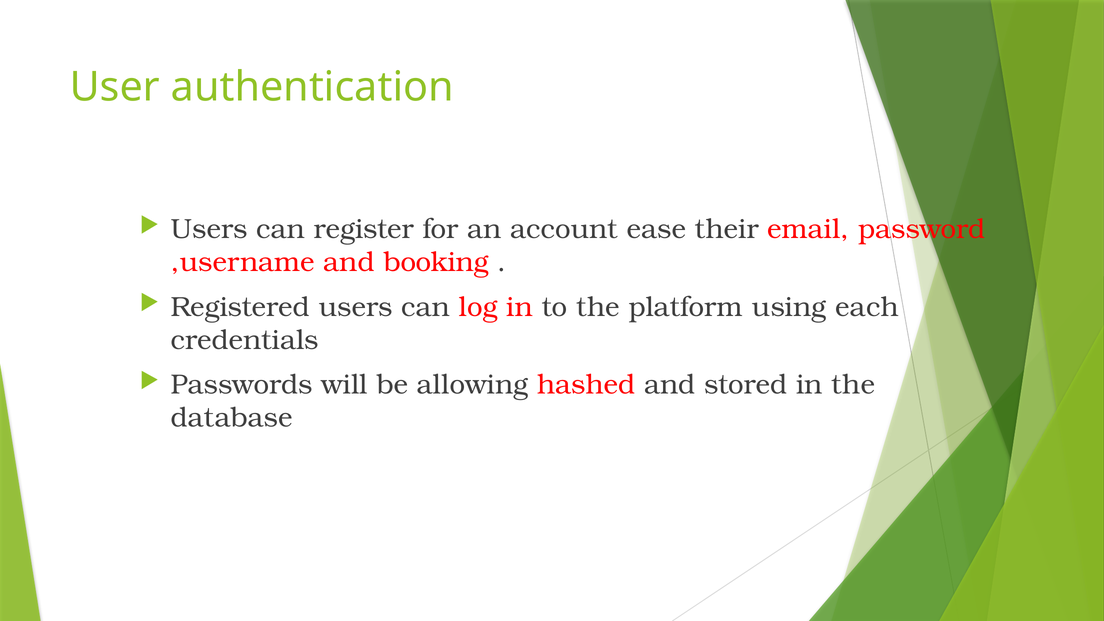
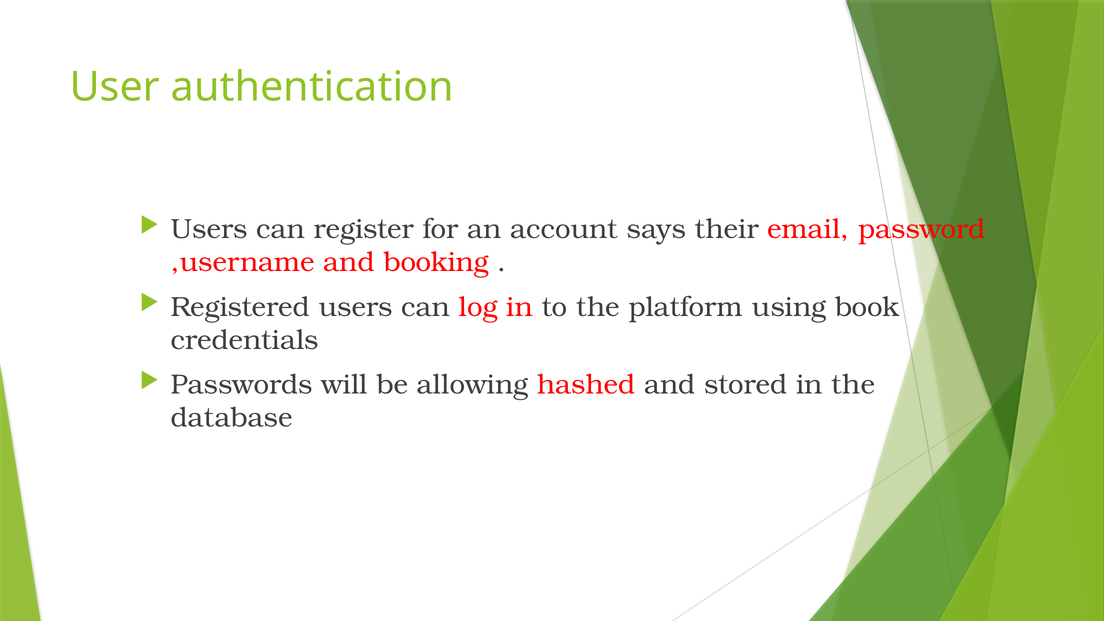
ease: ease -> says (656, 229)
each: each -> book (867, 307)
